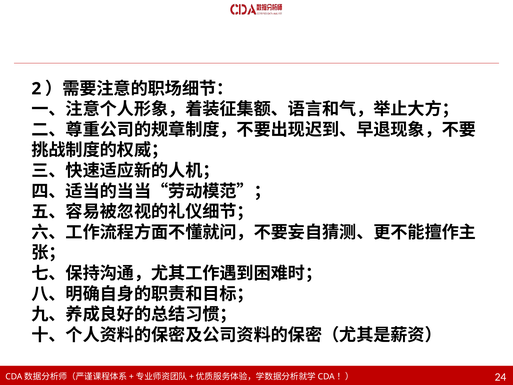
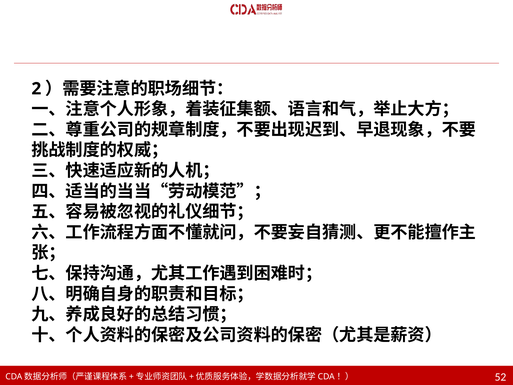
24: 24 -> 52 (500, 377)
